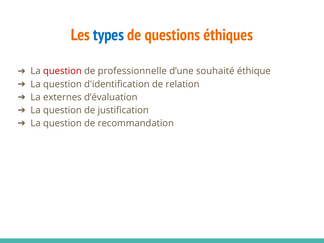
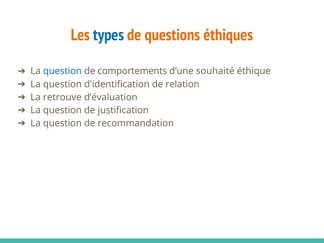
question colour: red -> blue (62, 71)
professionnelle: professionnelle -> comportements (132, 71)
externes: externes -> retrouve (62, 97)
